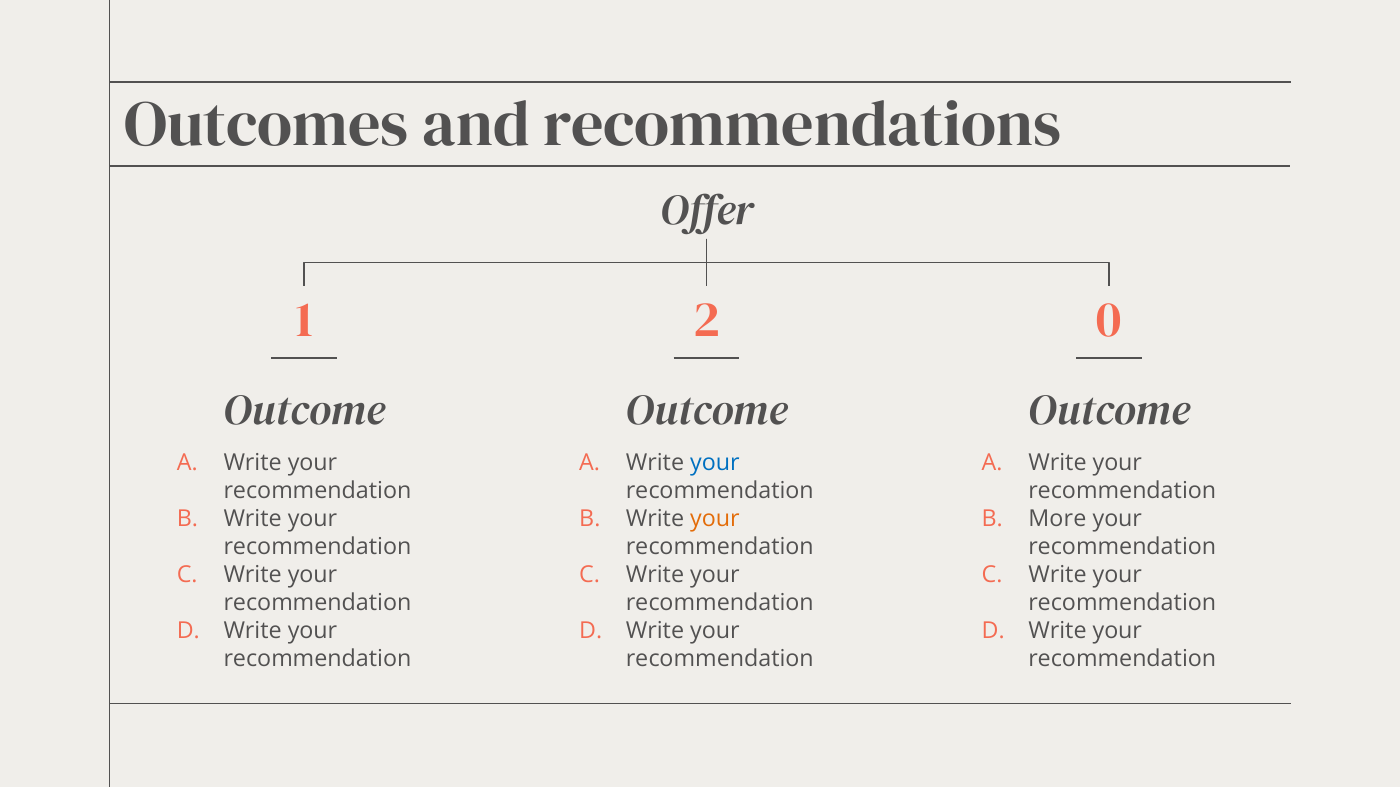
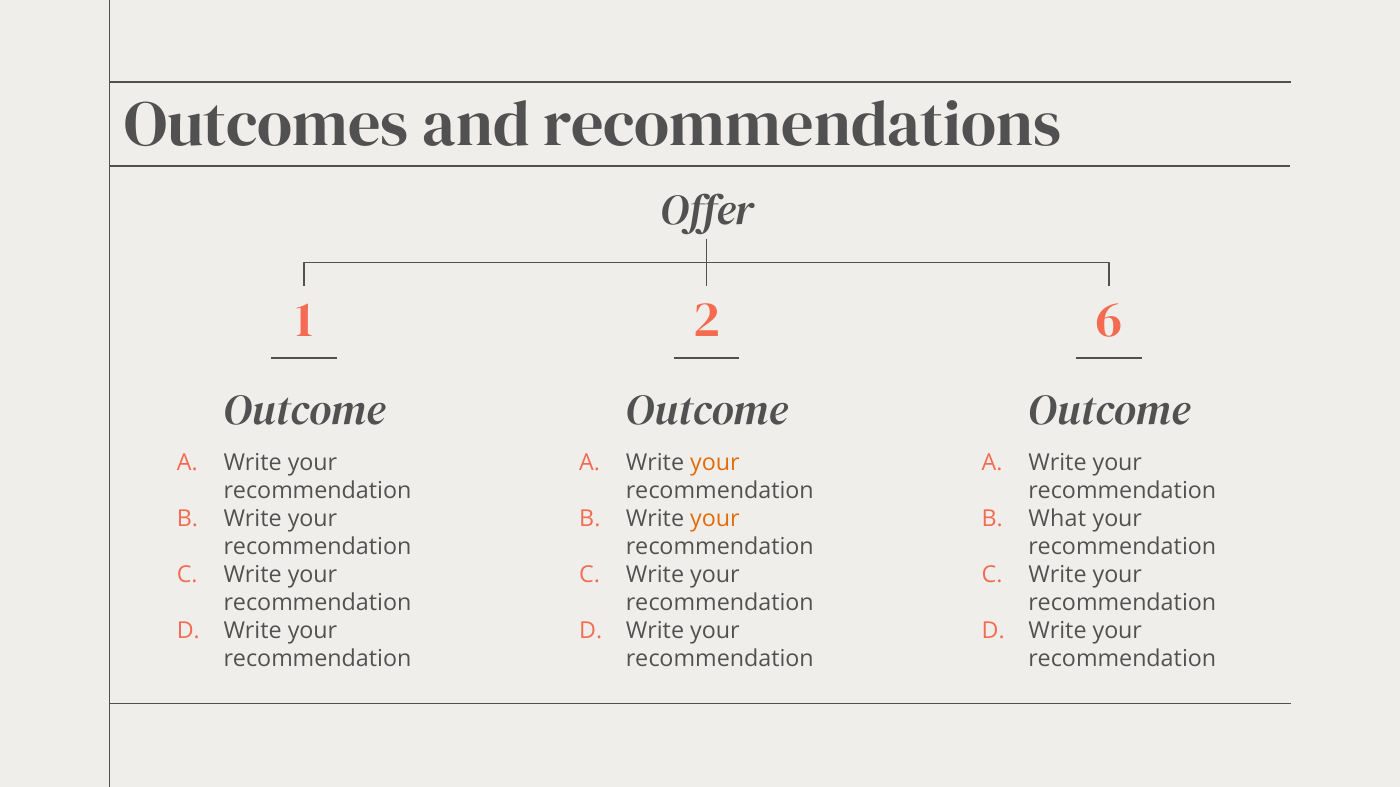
0: 0 -> 6 (1109, 320)
your colour: blue -> orange (715, 463)
More: More -> What (1057, 519)
